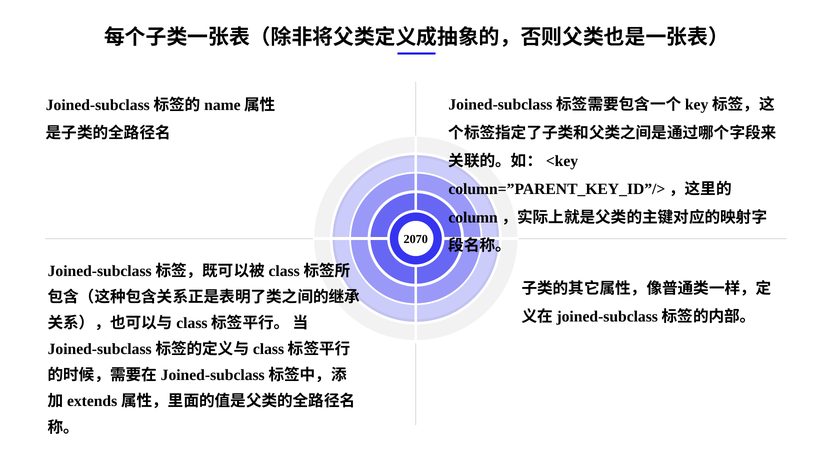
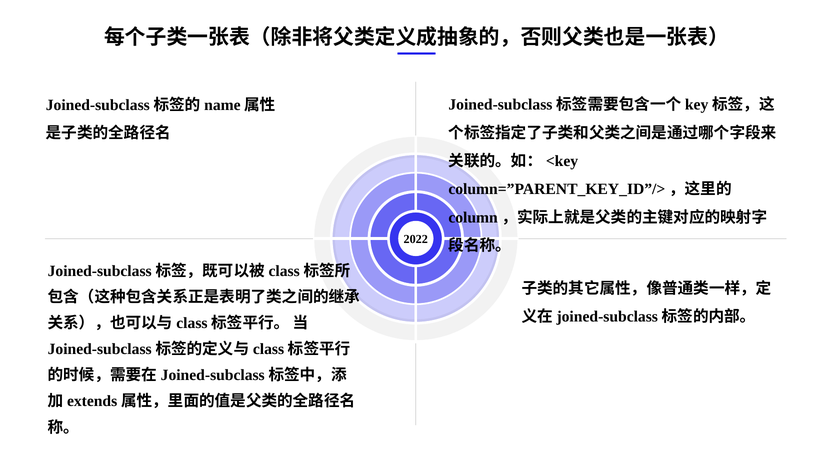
2070: 2070 -> 2022 (416, 239)
